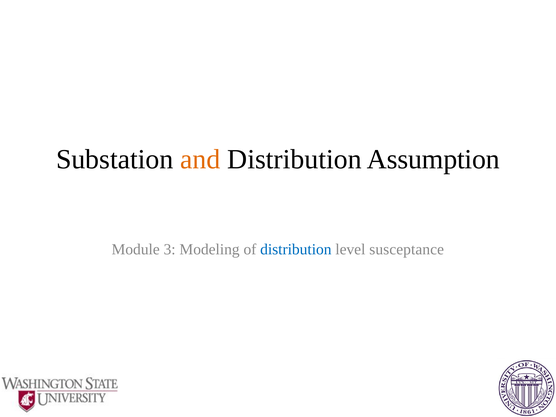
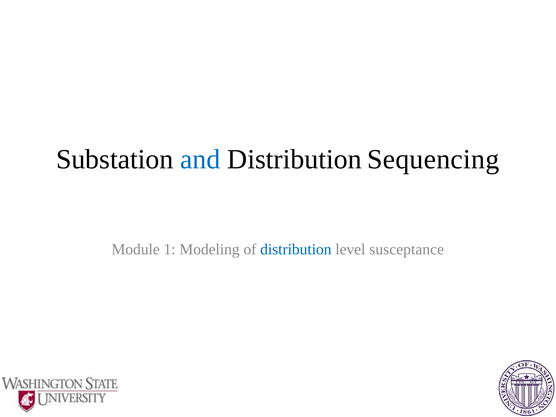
and colour: orange -> blue (200, 159)
Assumption: Assumption -> Sequencing (433, 159)
Module 3: 3 -> 1 (170, 249)
